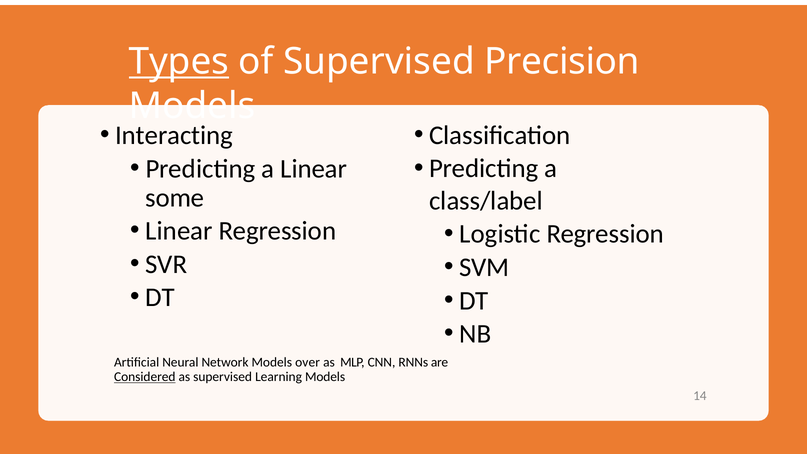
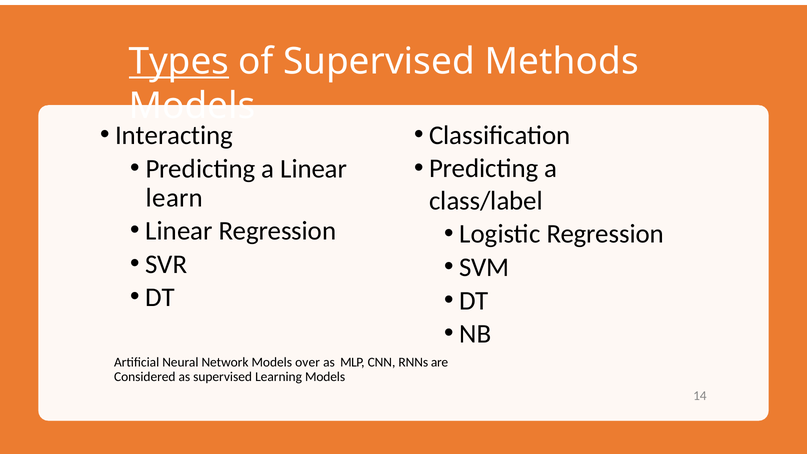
Precision: Precision -> Methods (562, 62)
some: some -> learn (174, 198)
Considered underline: present -> none (145, 377)
